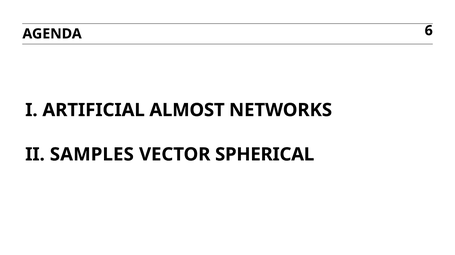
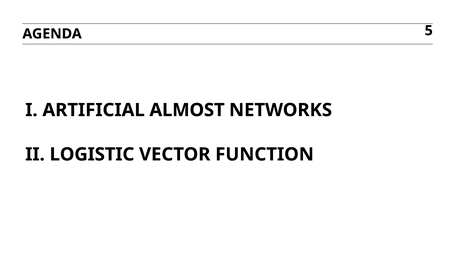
6: 6 -> 5 (429, 31)
SAMPLES: SAMPLES -> LOGISTIC (92, 155)
SPHERICAL: SPHERICAL -> FUNCTION (265, 155)
